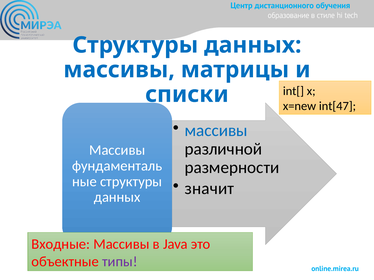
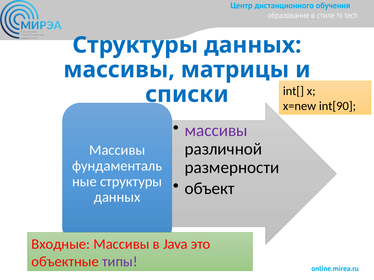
int[47: int[47 -> int[90 (337, 106)
массивы colour: blue -> purple (216, 131)
значит: значит -> объект (210, 189)
